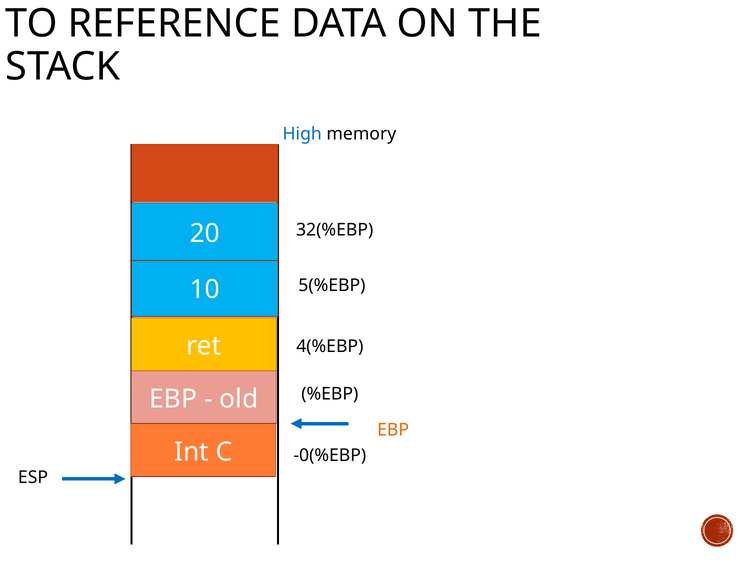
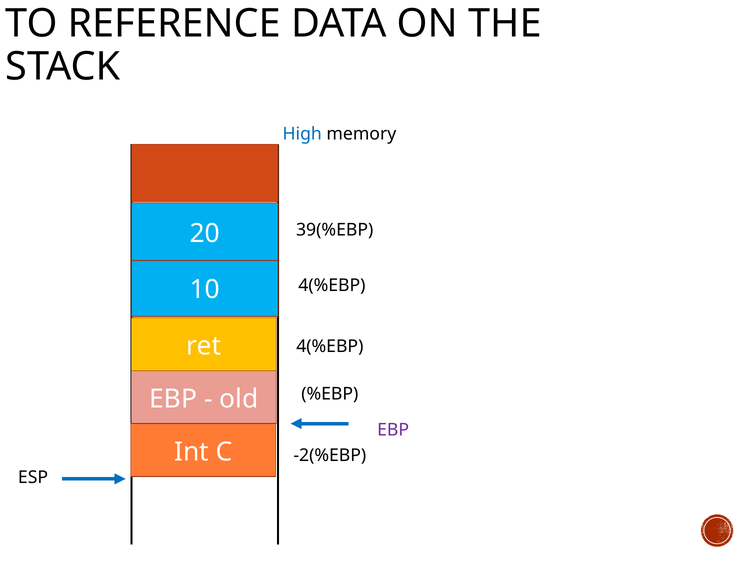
32(%EBP: 32(%EBP -> 39(%EBP (335, 230)
5(%EBP: 5(%EBP -> 4(%EBP (332, 286)
EBP colour: orange -> purple (393, 430)
-0(%EBP: -0(%EBP -> -2(%EBP (330, 456)
